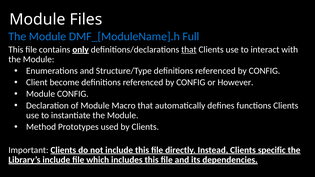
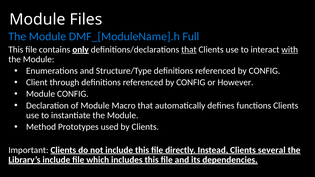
with underline: none -> present (290, 50)
become: become -> through (64, 83)
specific: specific -> several (272, 150)
